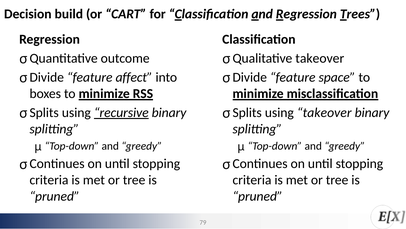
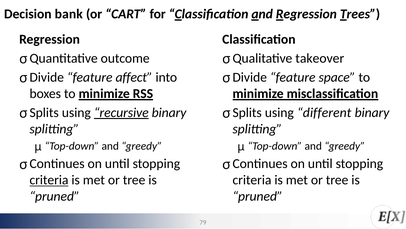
build: build -> bank (69, 14)
using takeover: takeover -> different (324, 112)
criteria underline: none -> present (49, 180)
